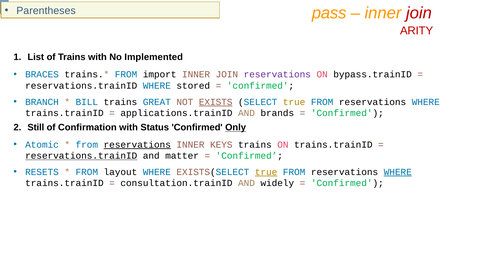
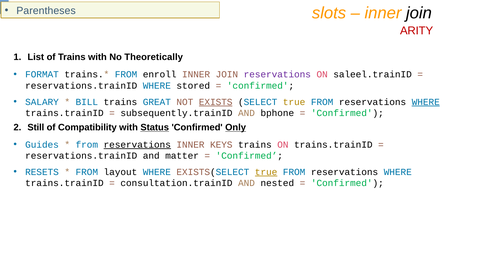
pass: pass -> slots (329, 13)
join colour: red -> black (419, 13)
Implemented: Implemented -> Theoretically (154, 57)
BRACES: BRACES -> FORMAT (42, 75)
import: import -> enroll (160, 75)
bypass.trainID: bypass.trainID -> saleel.trainID (373, 75)
BRANCH: BRANCH -> SALARY (42, 102)
WHERE underline: none -> present (426, 102)
applications.trainID: applications.trainID -> subsequently.trainID (176, 113)
brands: brands -> bphone (277, 113)
Confirmation: Confirmation -> Compatibility (87, 128)
Status underline: none -> present (155, 128)
Atomic: Atomic -> Guides (42, 145)
reservations.trainID underline: present -> none (81, 156)
WHERE underline: present -> none (398, 172)
widely: widely -> nested (277, 183)
